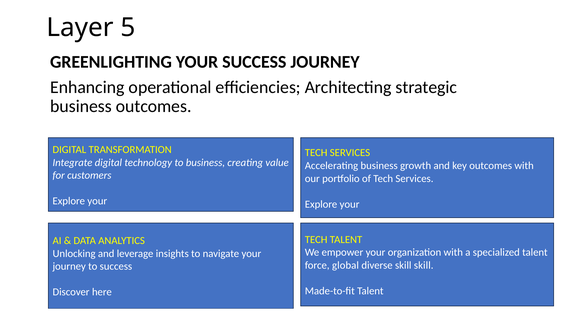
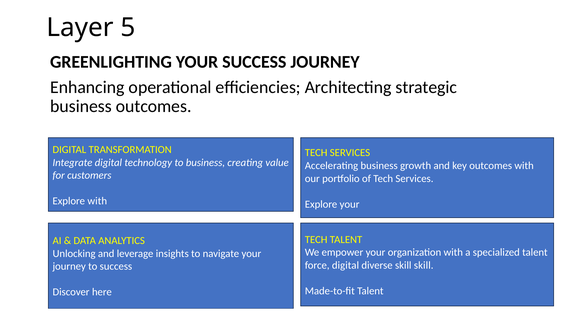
your: your -> with (97, 201)
force global: global -> digital (346, 265)
